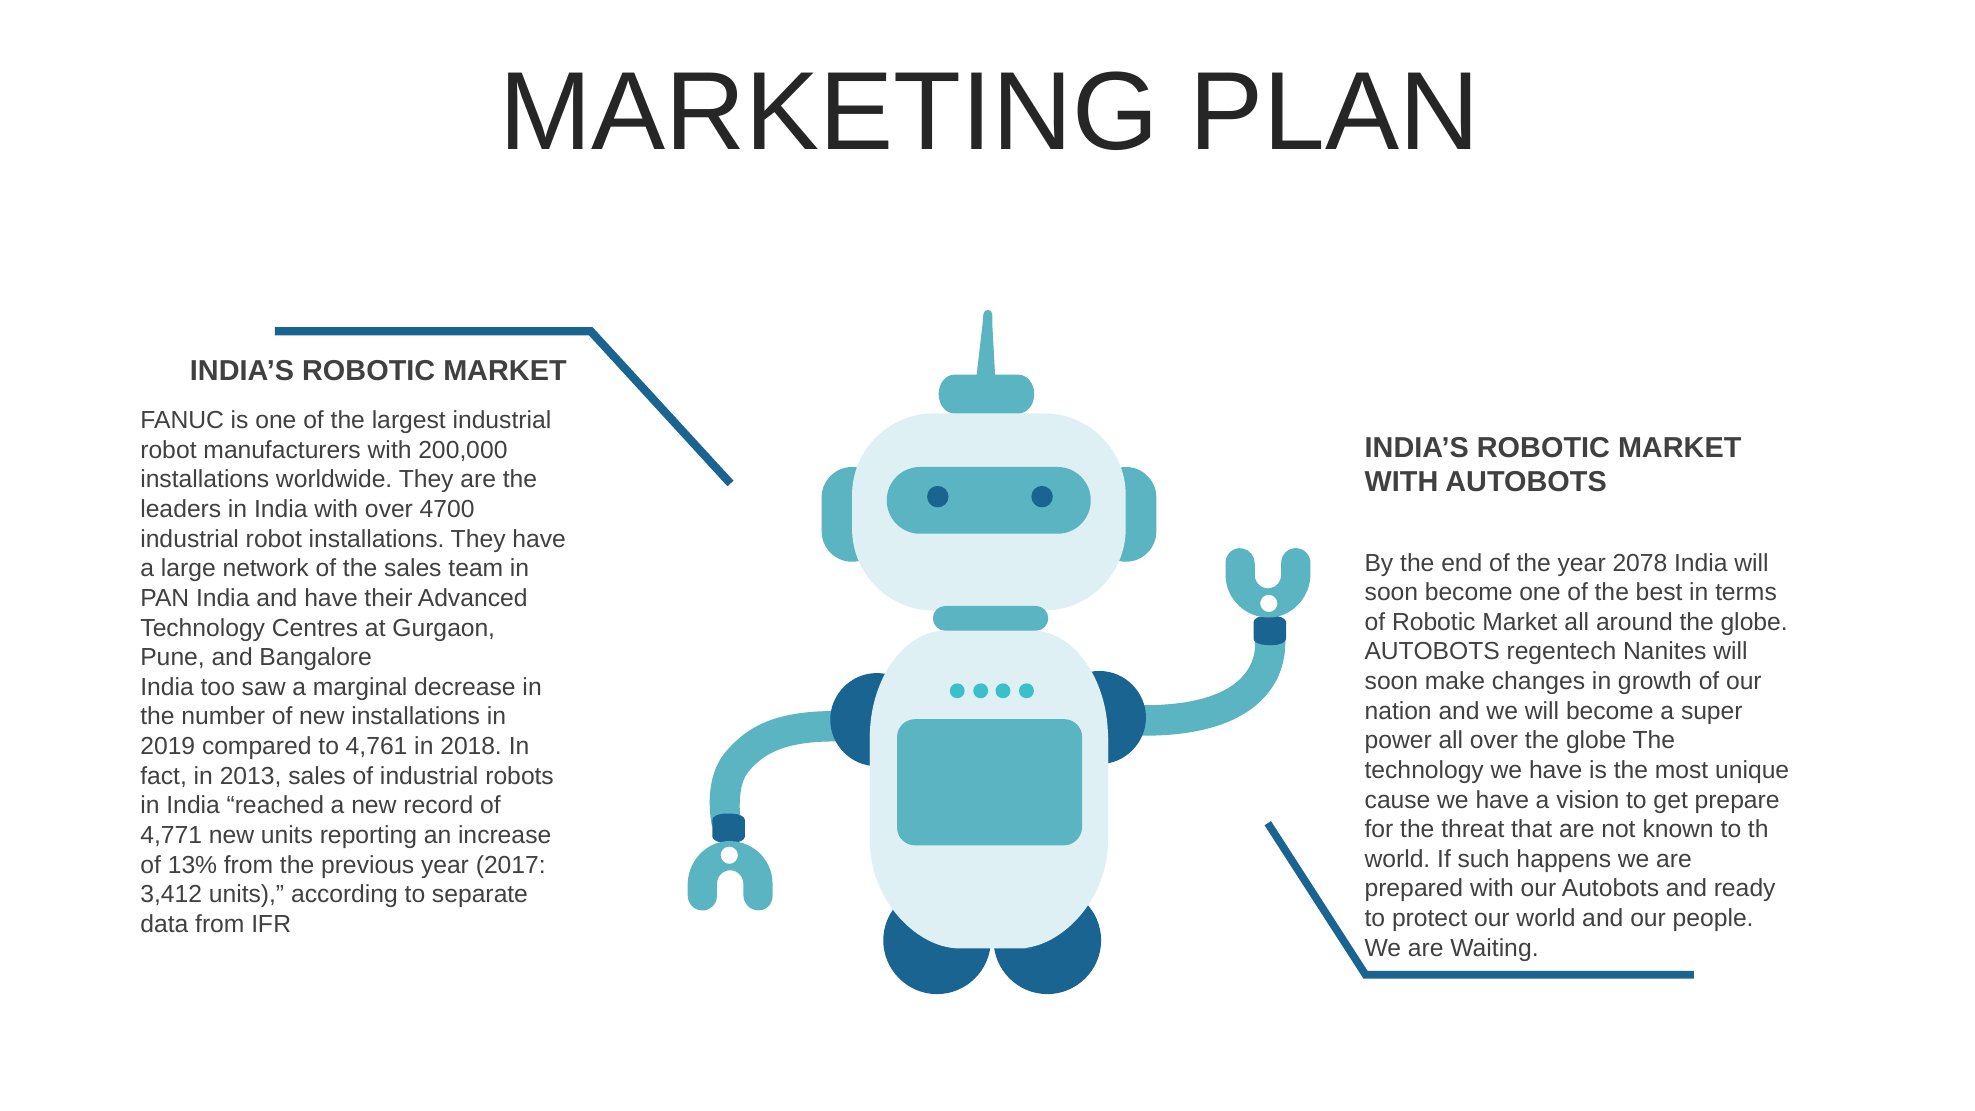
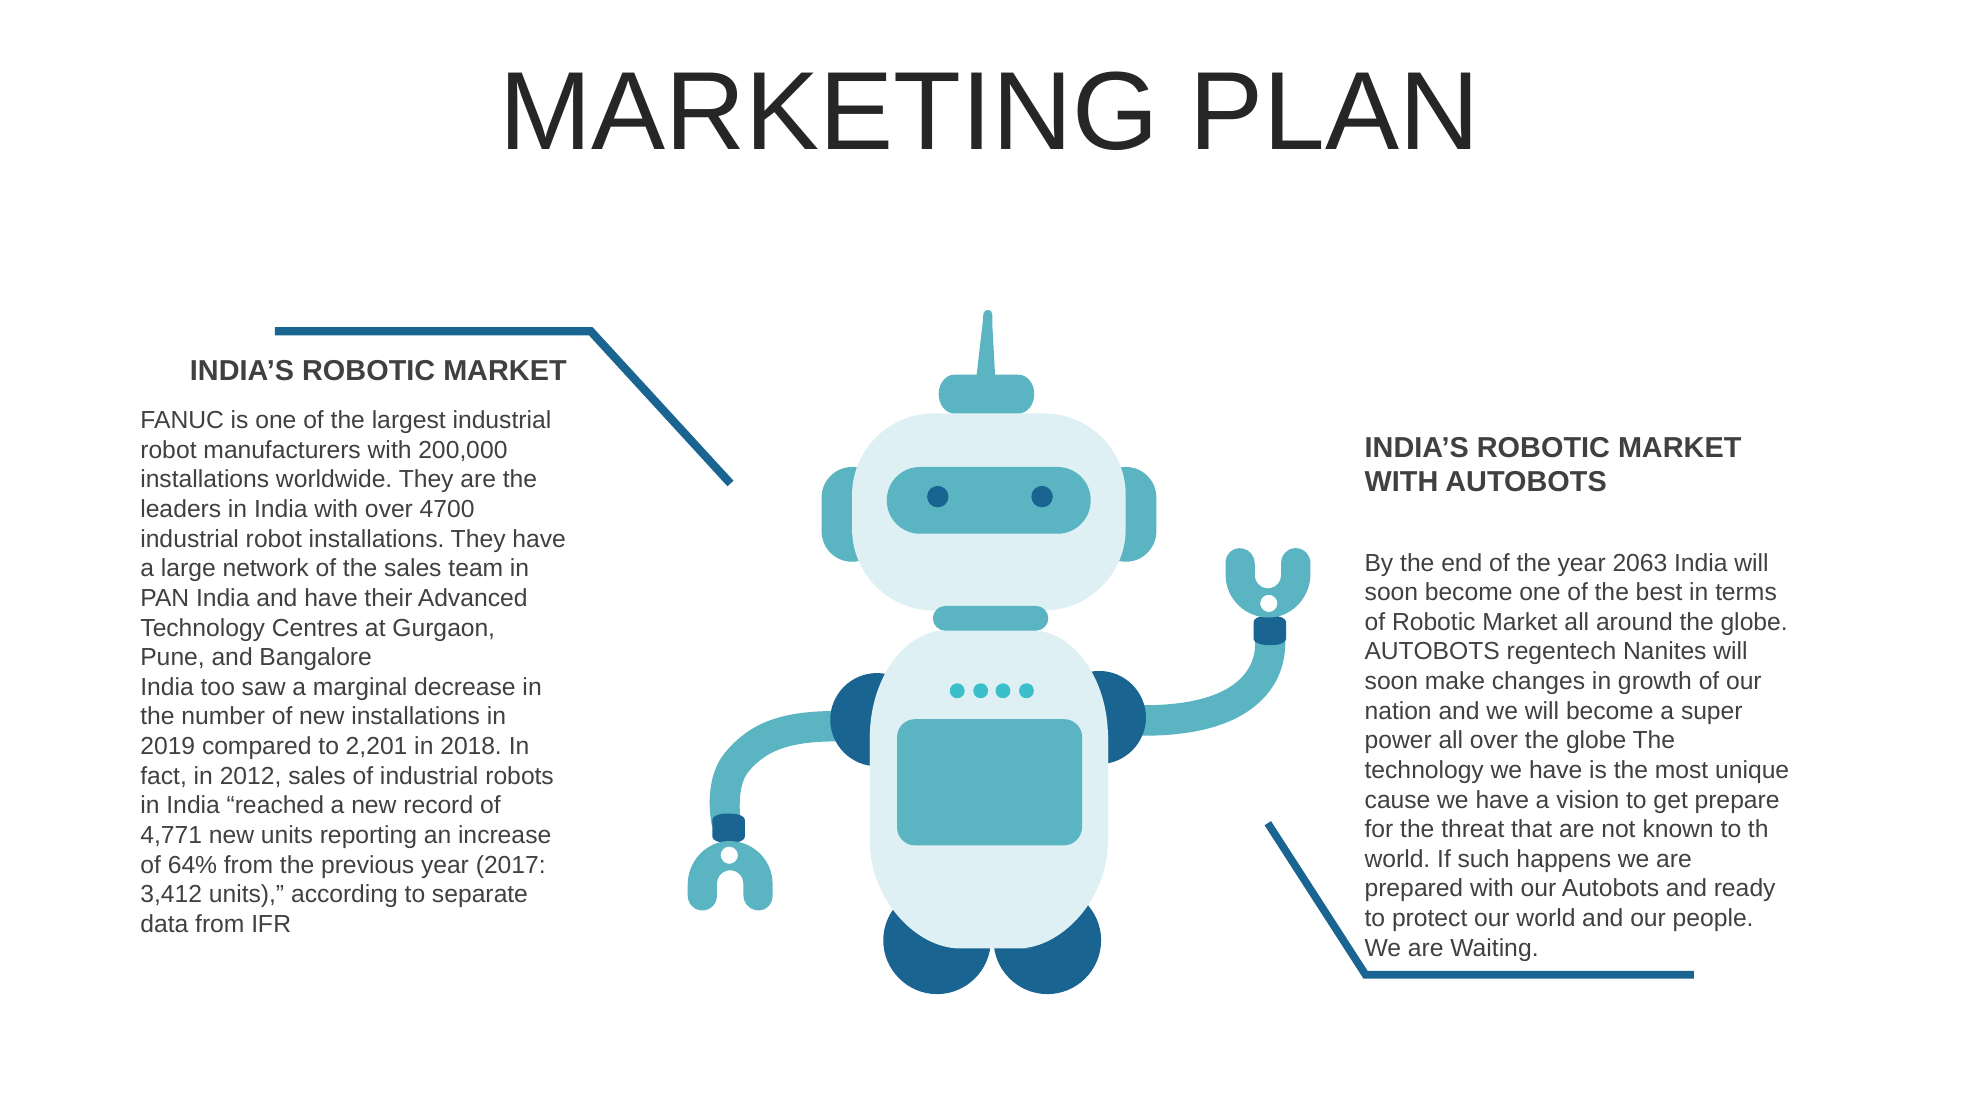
2078: 2078 -> 2063 (1640, 563)
4,761: 4,761 -> 2,201 (377, 746)
2013: 2013 -> 2012 (251, 776)
13%: 13% -> 64% (192, 865)
